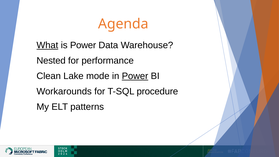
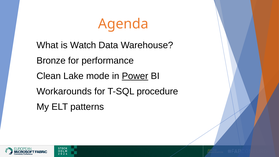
What underline: present -> none (47, 45)
is Power: Power -> Watch (83, 45)
Nested: Nested -> Bronze (51, 61)
